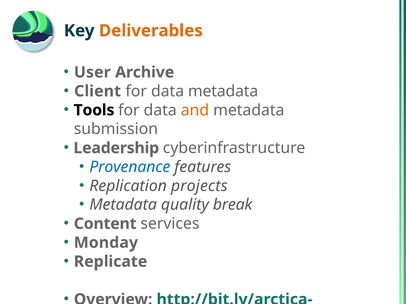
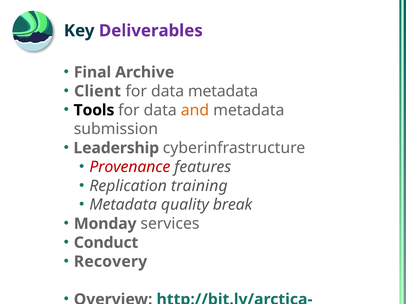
Deliverables colour: orange -> purple (151, 31)
User: User -> Final (92, 72)
Provenance colour: blue -> red (130, 167)
projects: projects -> training (199, 186)
Content: Content -> Monday (105, 224)
Monday: Monday -> Conduct (106, 243)
Replicate: Replicate -> Recovery (110, 262)
